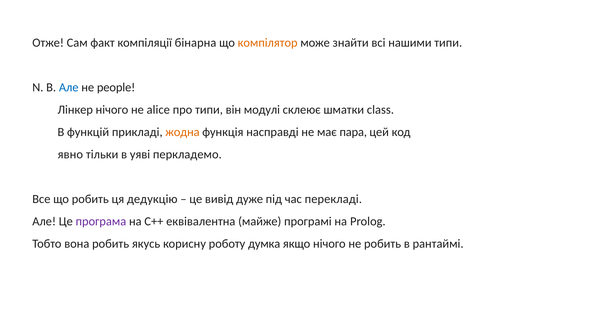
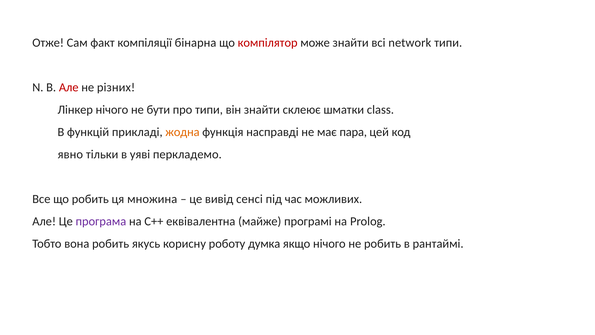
компілятор colour: orange -> red (268, 43)
нашими: нашими -> network (410, 43)
Але colour: blue -> red (69, 87)
people: people -> різних (116, 87)
alice: alice -> бути (158, 110)
він модулі: модулі -> знайти (262, 110)
дедукцію: дедукцію -> множина (152, 199)
дуже: дуже -> сенсі (249, 199)
перекладі: перекладі -> можливих (333, 199)
